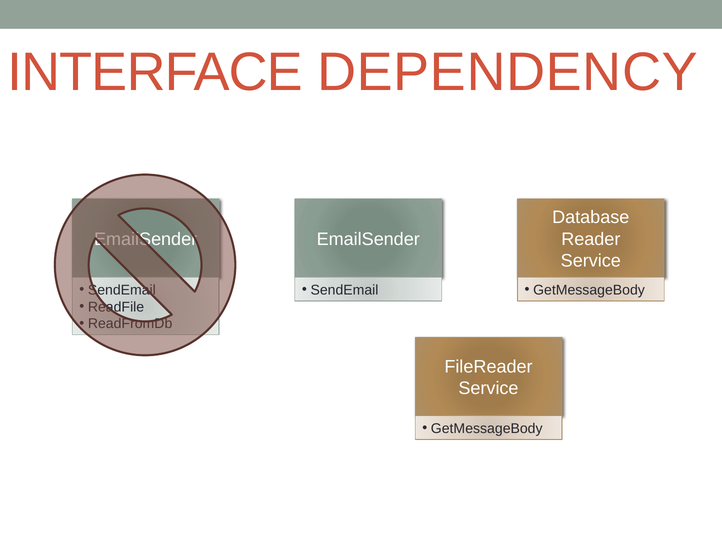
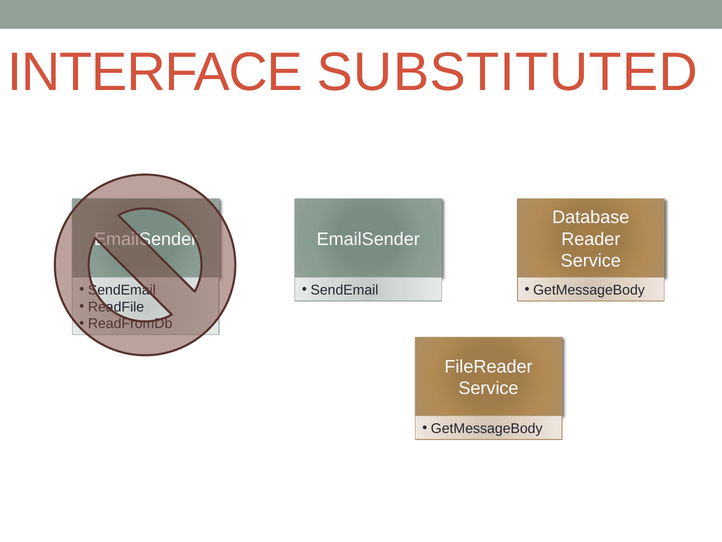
DEPENDENCY: DEPENDENCY -> SUBSTITUTED (507, 72)
